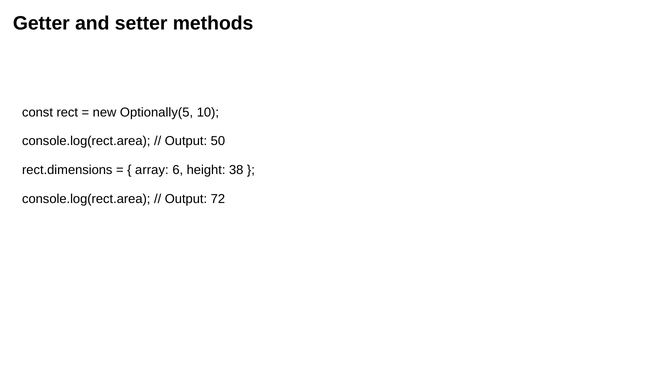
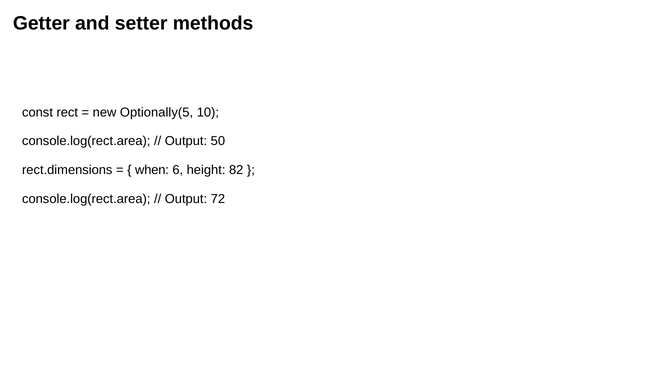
array: array -> when (152, 170)
38: 38 -> 82 (236, 170)
